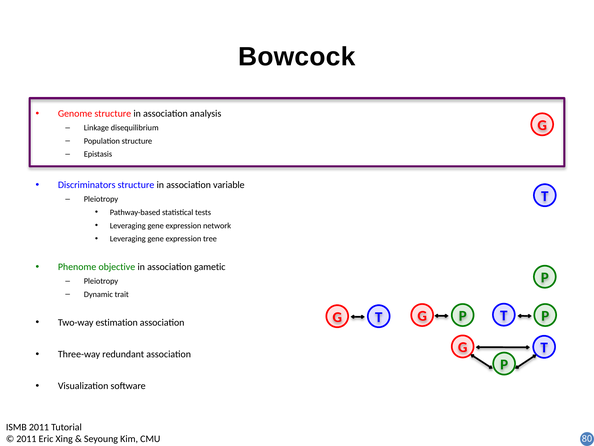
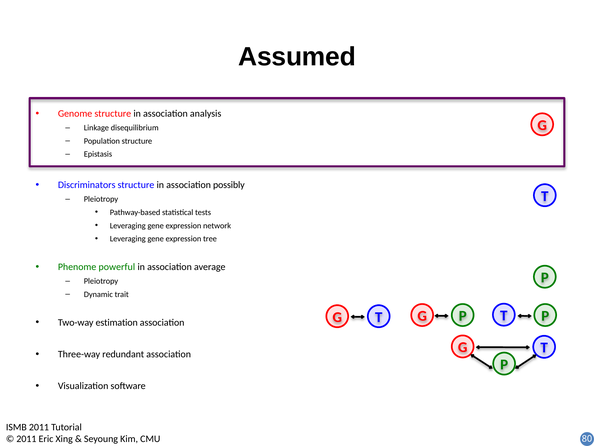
Bowcock: Bowcock -> Assumed (297, 57)
variable: variable -> possibly (229, 185)
objective: objective -> powerful (117, 267)
gametic: gametic -> average (210, 267)
